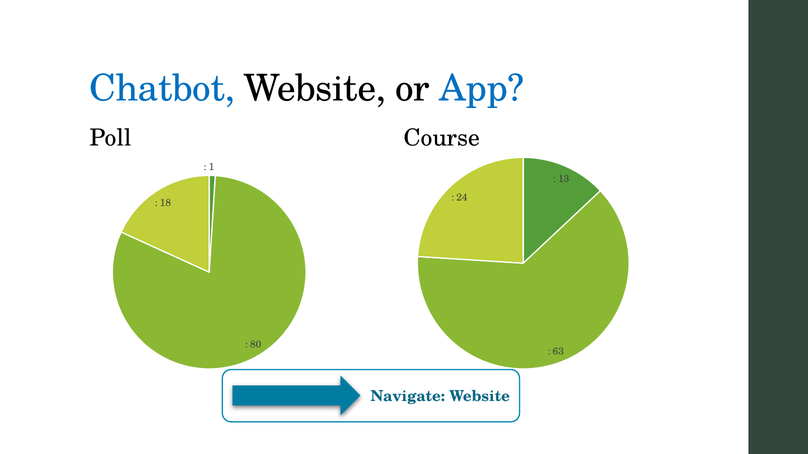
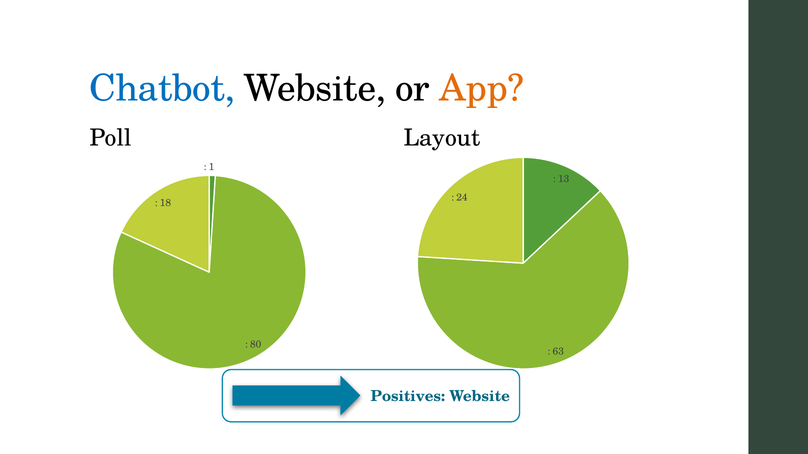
App colour: blue -> orange (482, 89)
Course: Course -> Layout (442, 138)
Navigate: Navigate -> Positives (408, 397)
